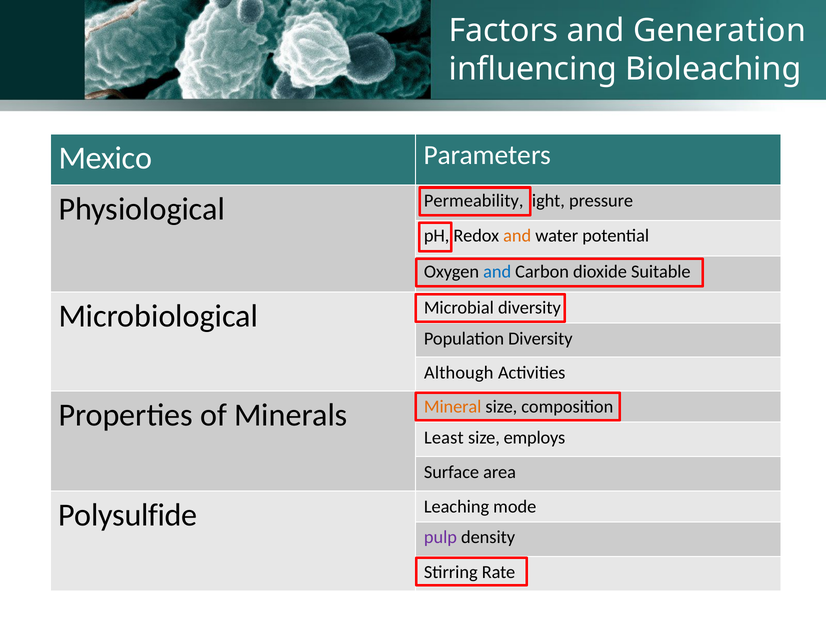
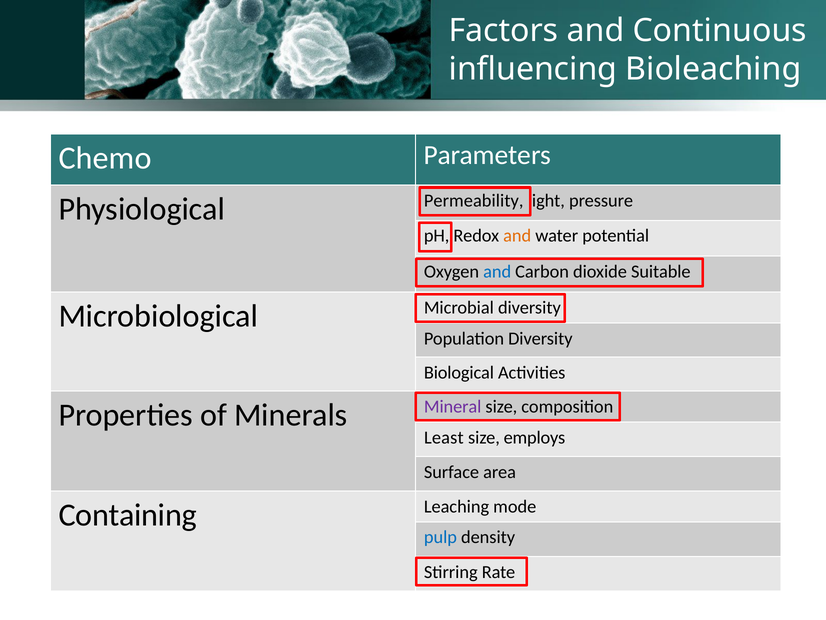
Generation: Generation -> Continuous (720, 31)
Mexico: Mexico -> Chemo (105, 158)
Although: Although -> Biological (459, 372)
Mineral colour: orange -> purple (453, 406)
Polysulfide: Polysulfide -> Containing (128, 515)
pulp colour: purple -> blue (440, 537)
